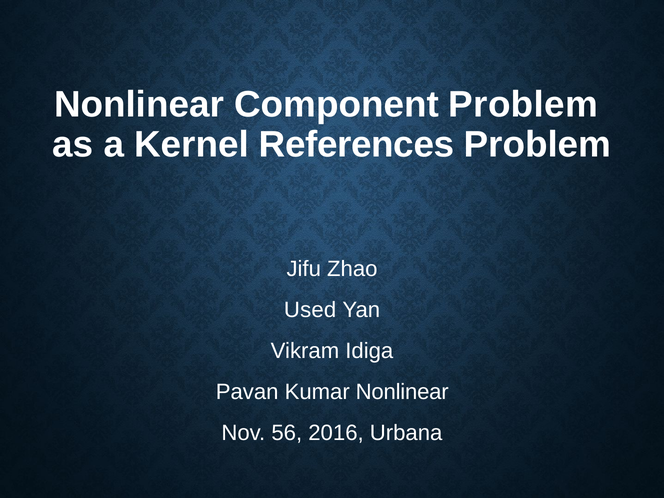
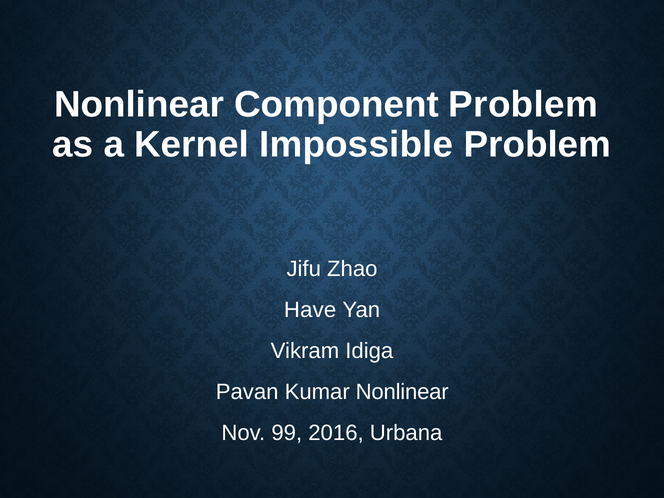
References: References -> Impossible (356, 144)
Used: Used -> Have (310, 310)
56: 56 -> 99 (287, 433)
